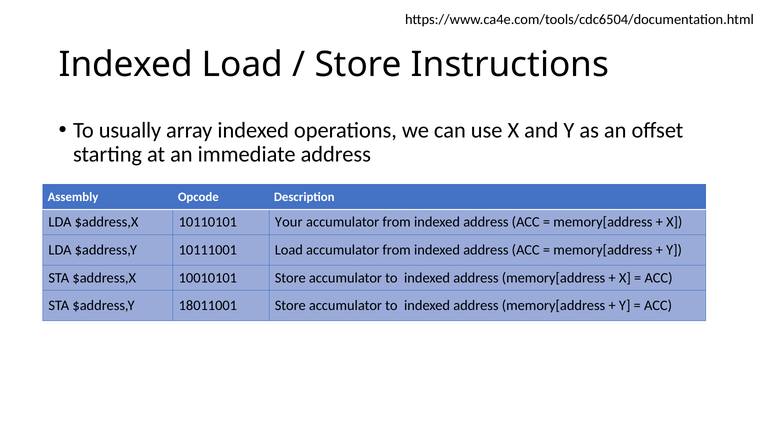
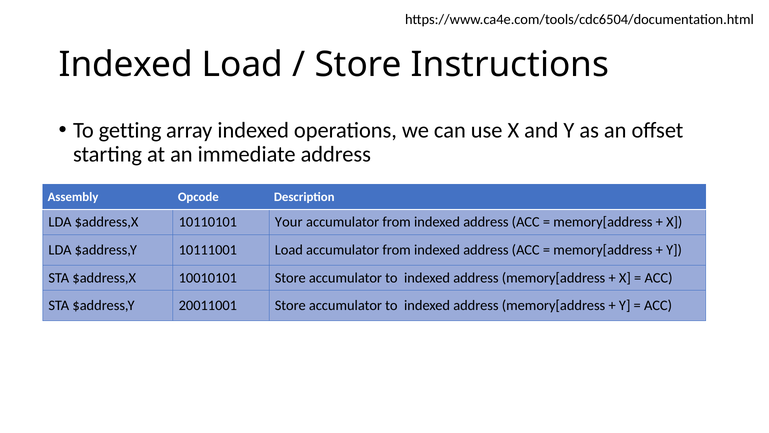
usually: usually -> getting (130, 130)
18011001: 18011001 -> 20011001 (208, 305)
